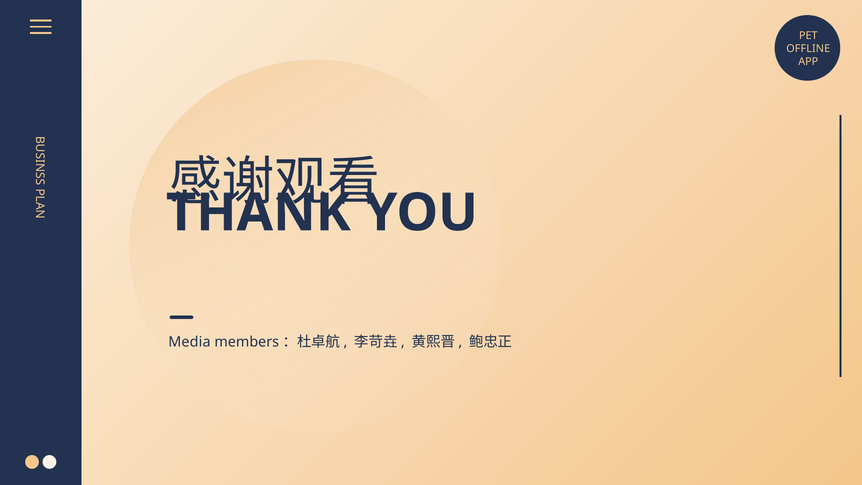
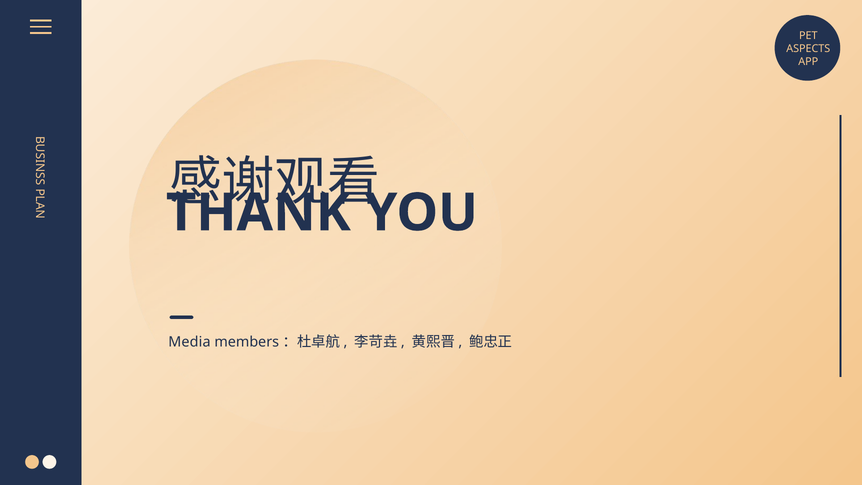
OFFLINE: OFFLINE -> ASPECTS (808, 49)
